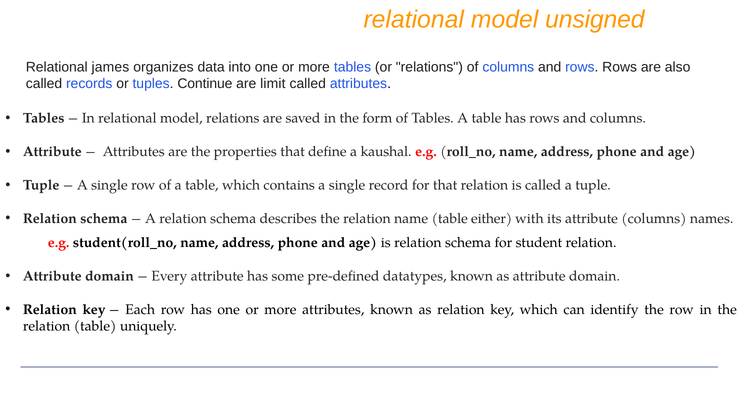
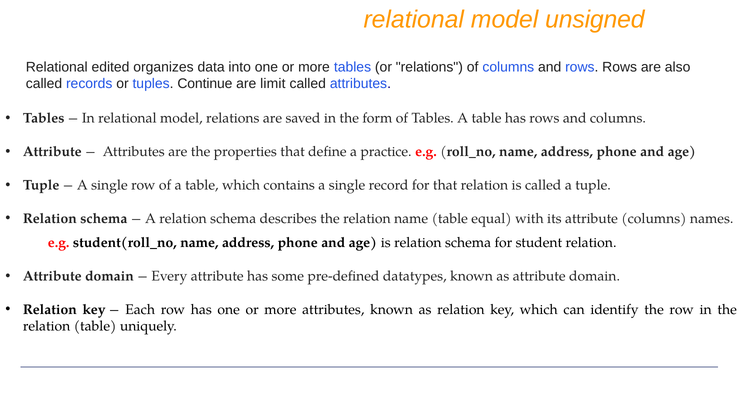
james: james -> edited (110, 67)
kaushal: kaushal -> practice (386, 152)
either: either -> equal (492, 219)
